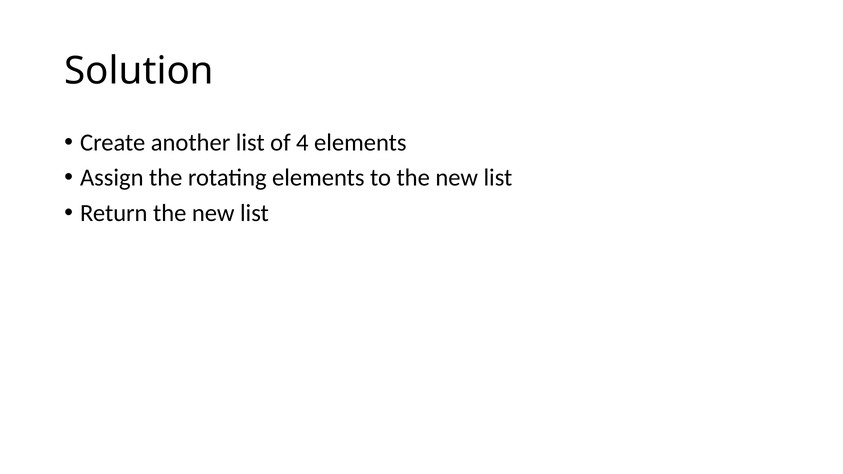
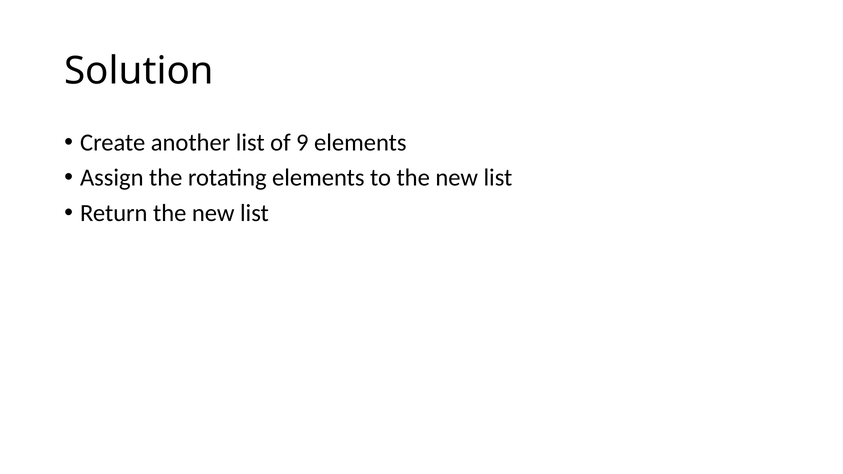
4: 4 -> 9 (302, 143)
